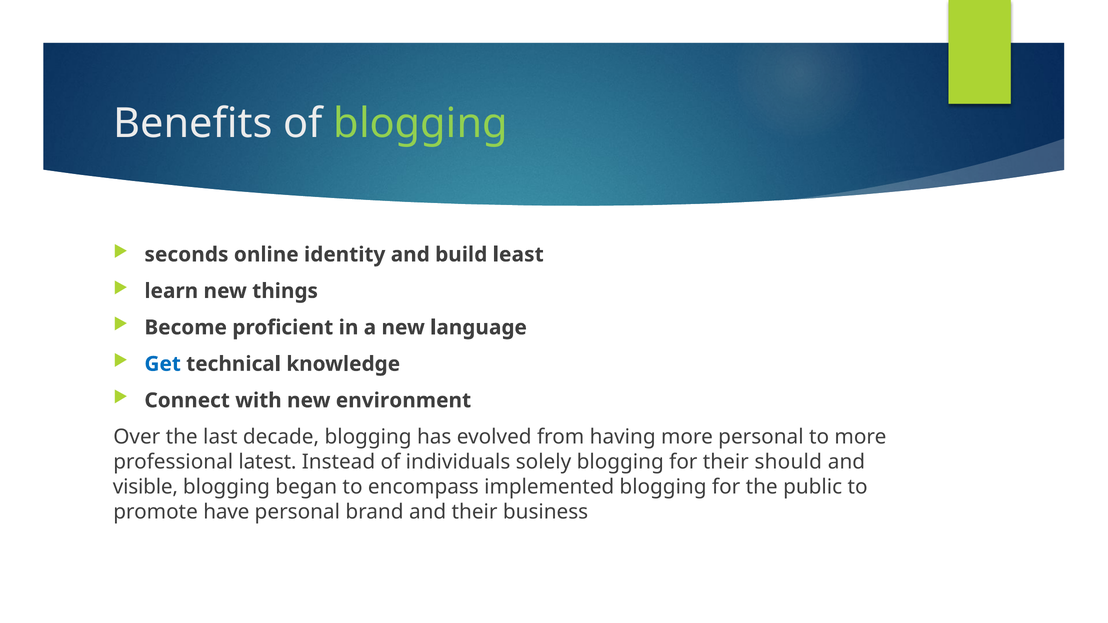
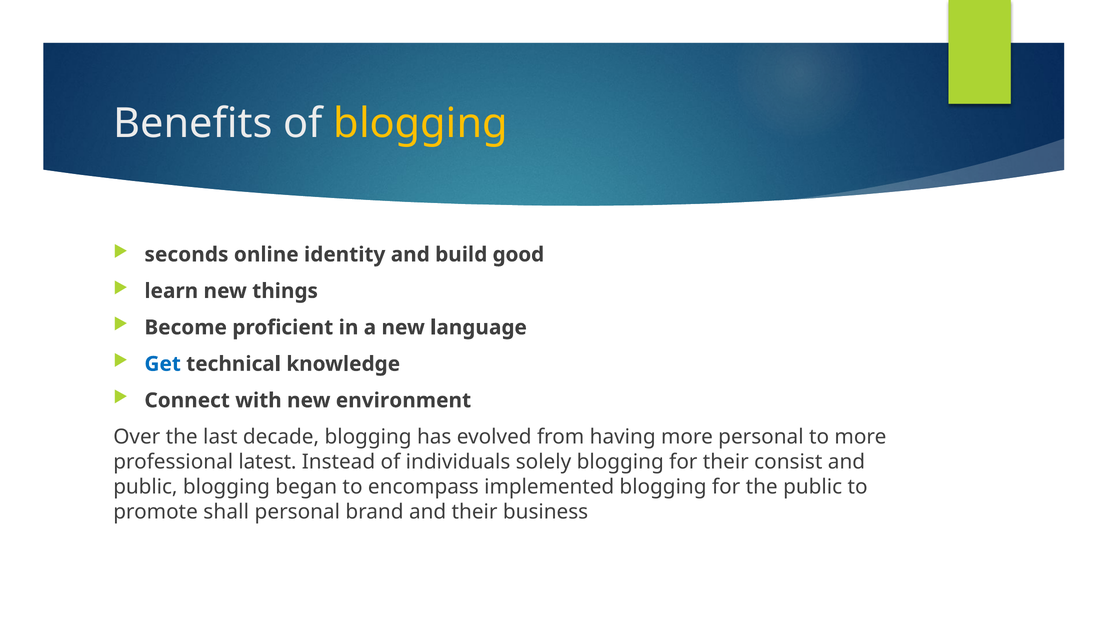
blogging colour: light green -> yellow (421, 124)
least: least -> good (518, 255)
should: should -> consist (788, 462)
visible: visible -> public (145, 487)
have: have -> shall (226, 512)
